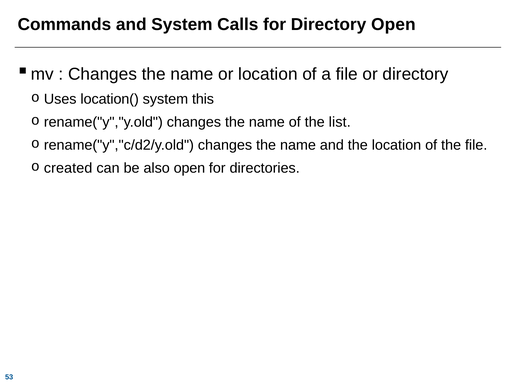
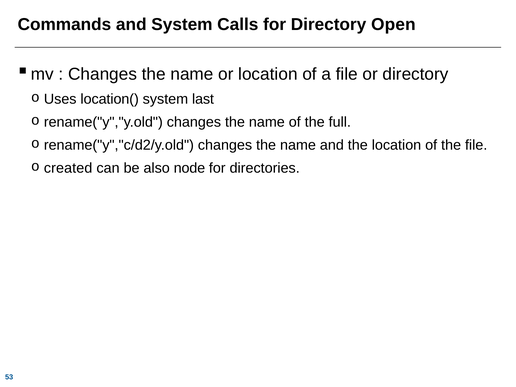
this: this -> last (203, 99)
list: list -> full (340, 122)
also open: open -> node (189, 168)
